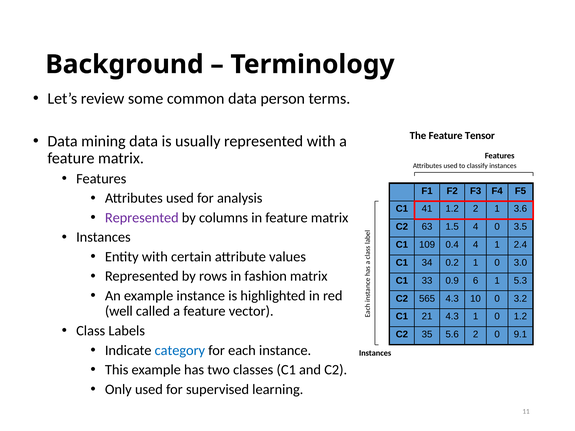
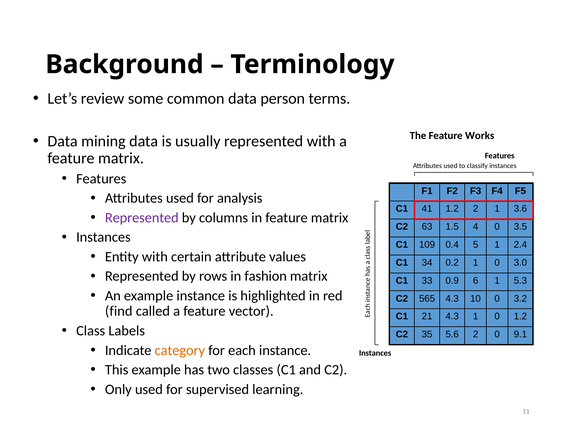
Tensor: Tensor -> Works (480, 136)
0.4 4: 4 -> 5 (476, 245)
well: well -> find (119, 311)
category colour: blue -> orange (180, 350)
